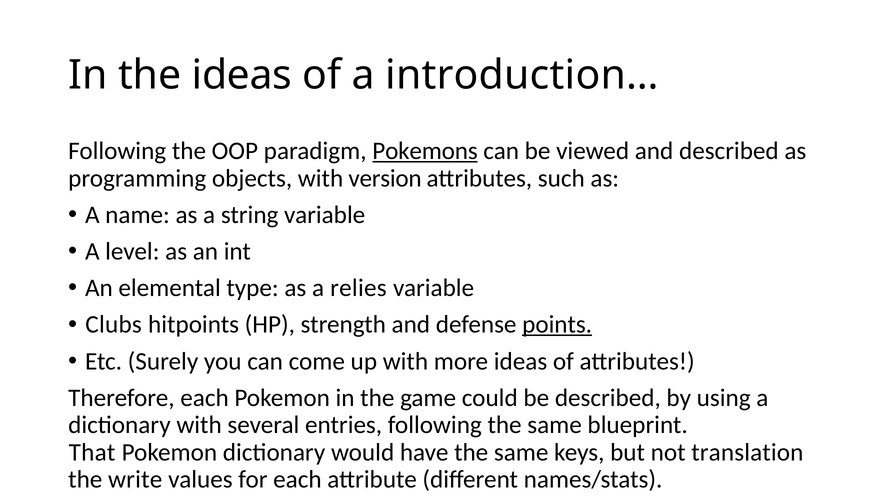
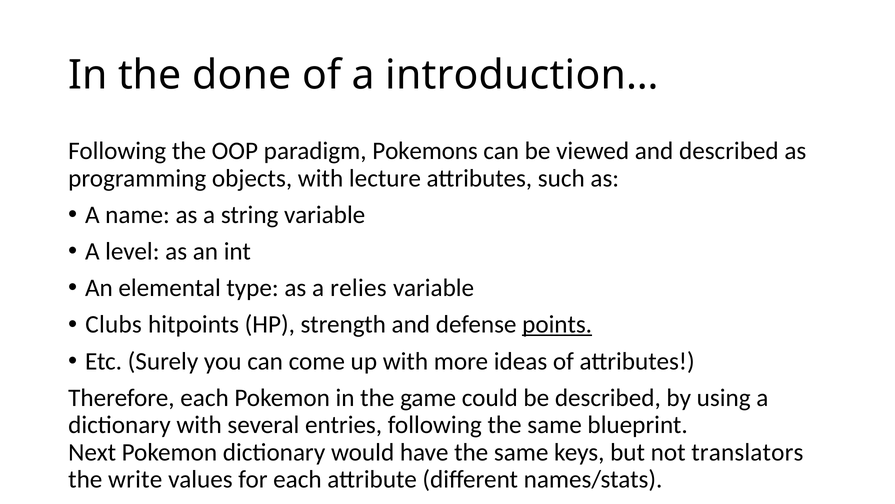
the ideas: ideas -> done (242, 75)
Pokemons underline: present -> none (425, 151)
version: version -> lecture (385, 178)
That: That -> Next (92, 452)
translation: translation -> translators (747, 452)
